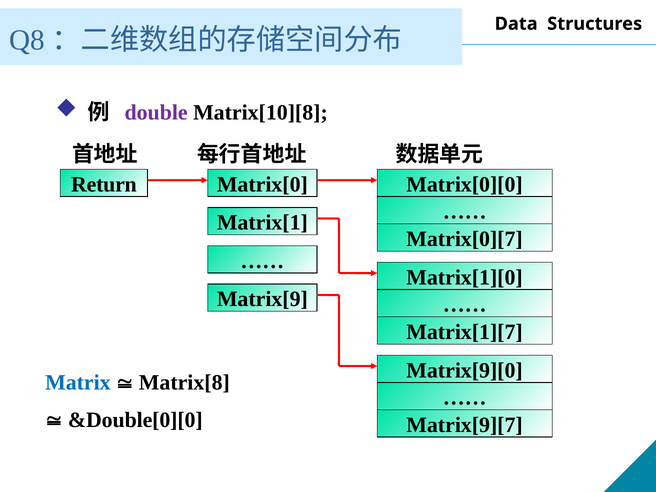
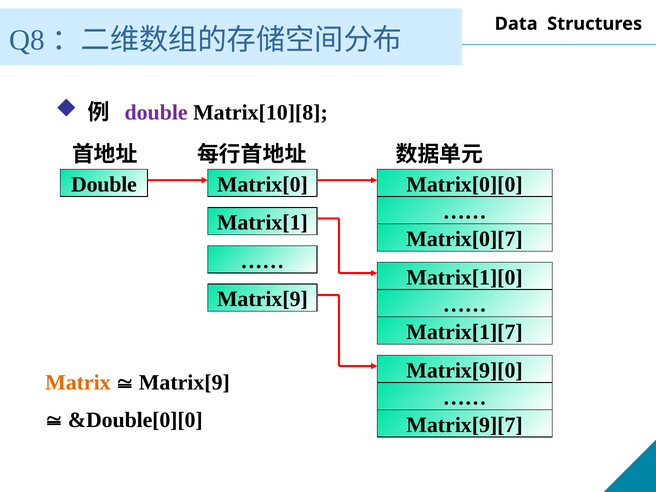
Return: Return -> Double (104, 184)
Matrix colour: blue -> orange (78, 383)
Matrix[8: Matrix[8 -> Matrix[9 (184, 383)
